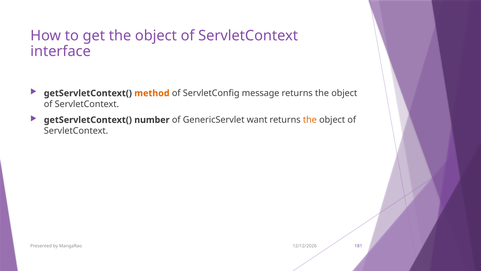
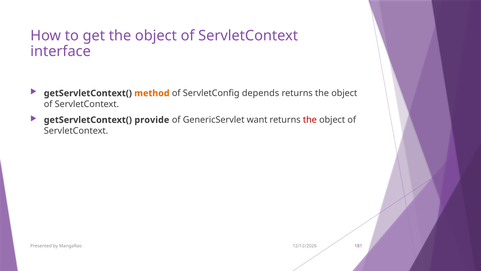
message: message -> depends (261, 93)
number: number -> provide (152, 120)
the colour: orange -> red (310, 120)
